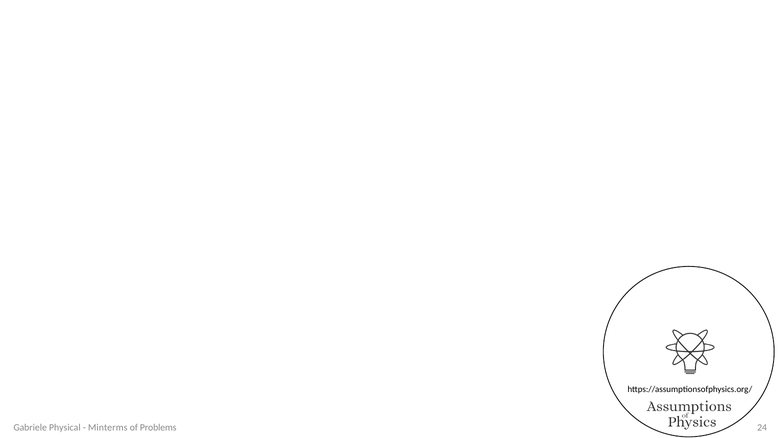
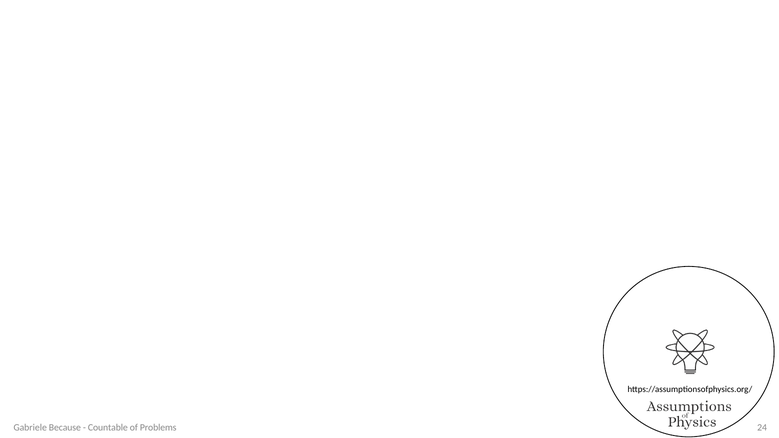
Physical: Physical -> Because (65, 428)
Minterms: Minterms -> Countable (108, 428)
